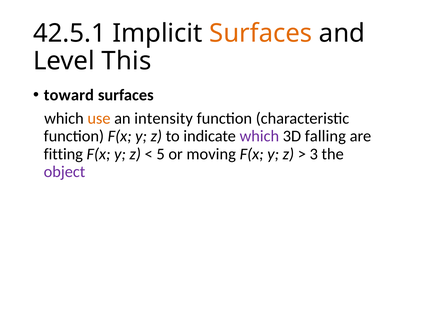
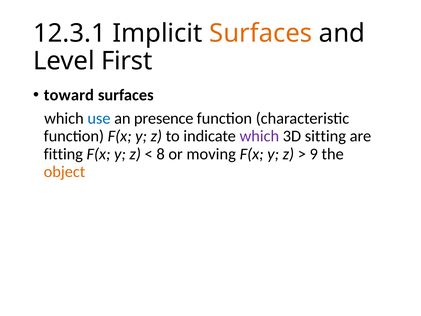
42.5.1: 42.5.1 -> 12.3.1 (69, 33)
This: This -> First (127, 61)
use colour: orange -> blue (99, 118)
intensity: intensity -> presence (164, 118)
falling: falling -> sitting (325, 136)
5: 5 -> 8 (161, 154)
3: 3 -> 9 (314, 154)
object colour: purple -> orange (64, 171)
